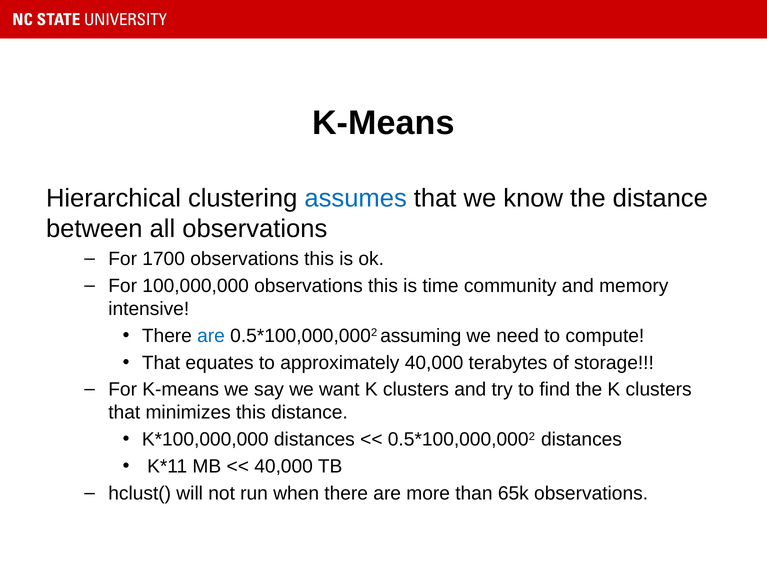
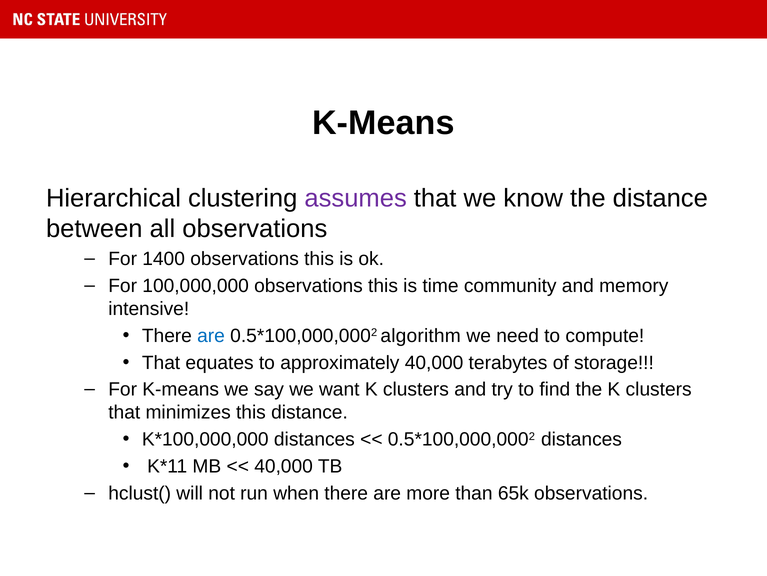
assumes colour: blue -> purple (356, 198)
1700: 1700 -> 1400 (164, 259)
assuming: assuming -> algorithm (421, 335)
